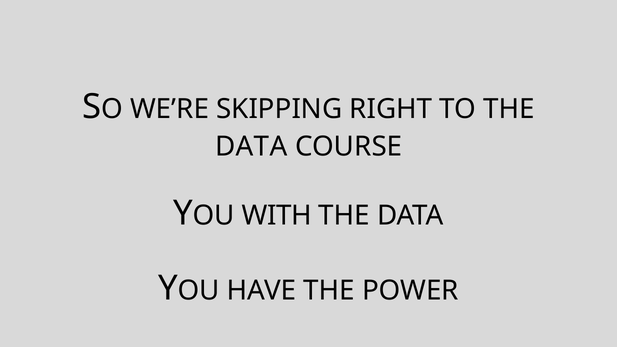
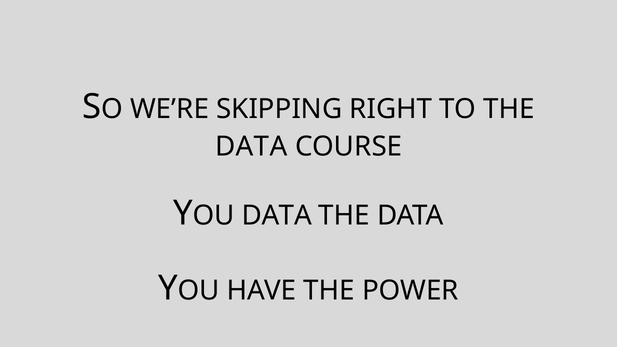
WITH: WITH -> DATA (277, 216)
